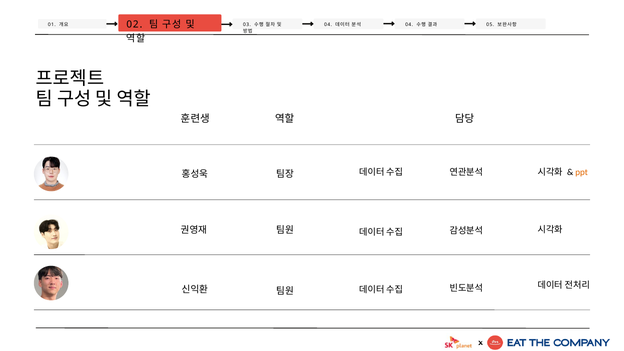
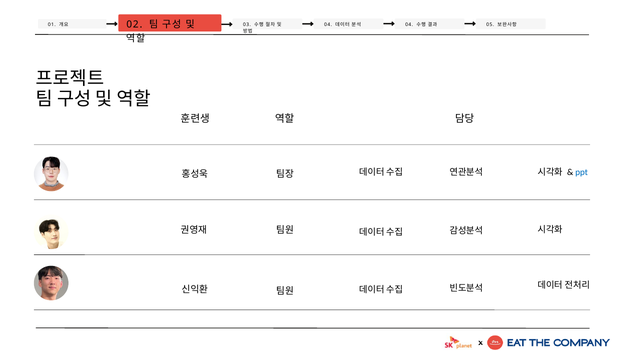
ppt colour: orange -> blue (582, 172)
